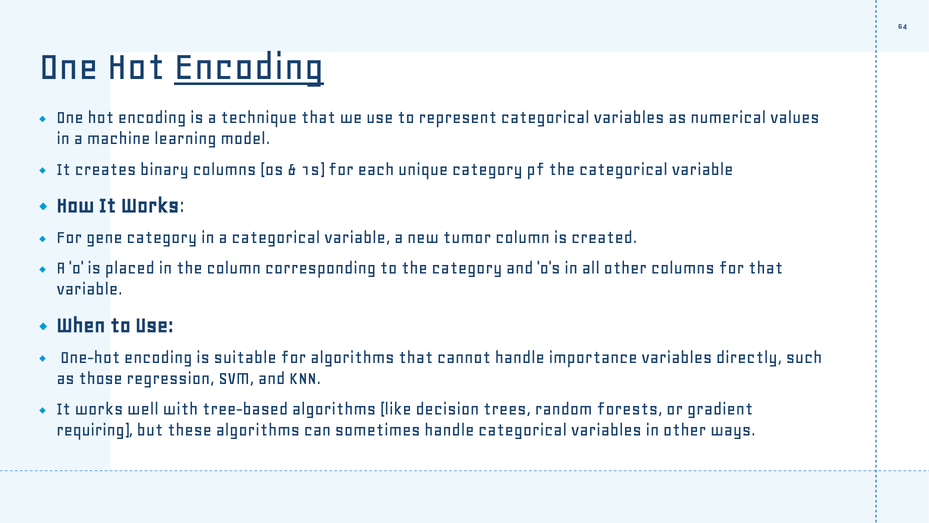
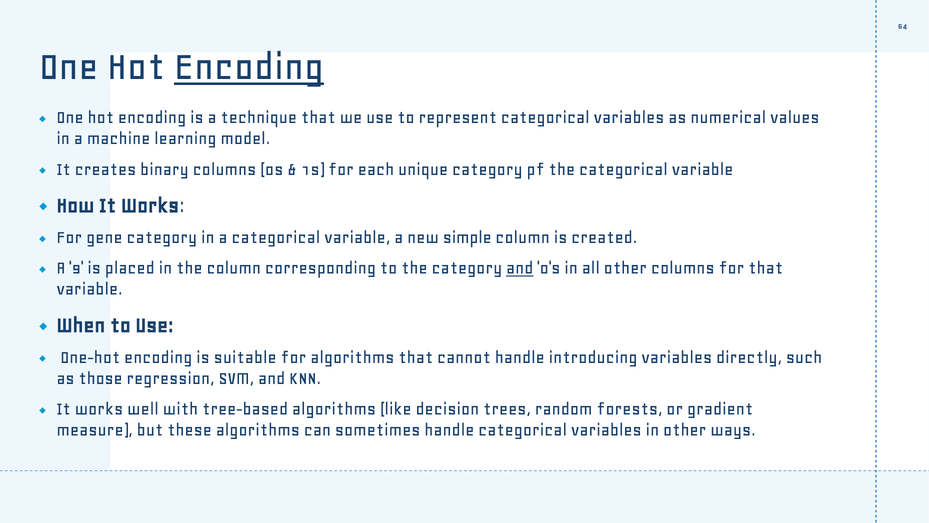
tumor: tumor -> simple (467, 237)
0: 0 -> 9 (76, 267)
and underline: none -> present (520, 267)
importance: importance -> introducing (593, 356)
requiring: requiring -> measure (95, 429)
